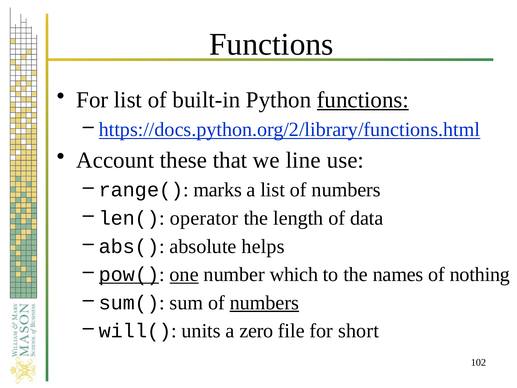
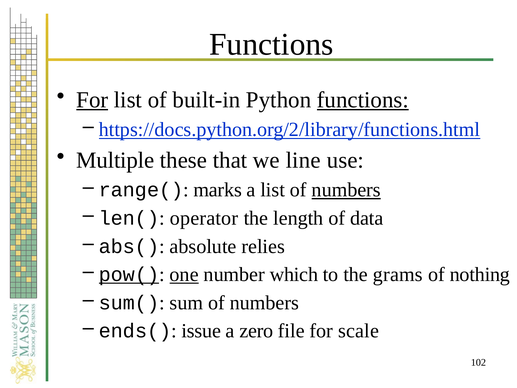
For underline: none -> present (92, 100)
Account: Account -> Multiple (115, 160)
numbers underline: none -> present (346, 190)
helps: helps -> relies (263, 246)
names: names -> grams (398, 274)
numbers underline: present -> none (264, 303)
will(: will( -> ends( (135, 331)
units: units -> issue (201, 331)
short: short -> scale (359, 331)
